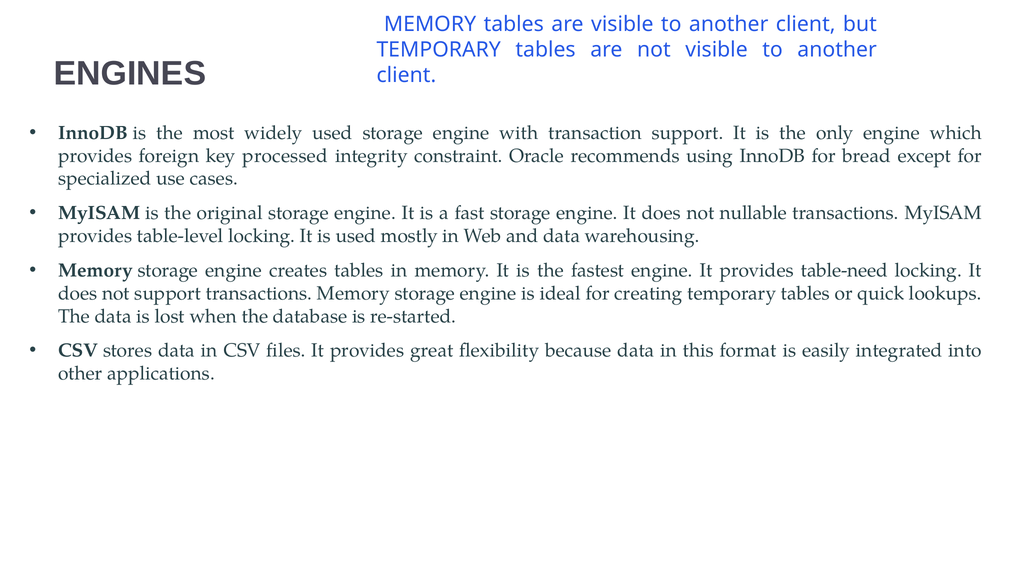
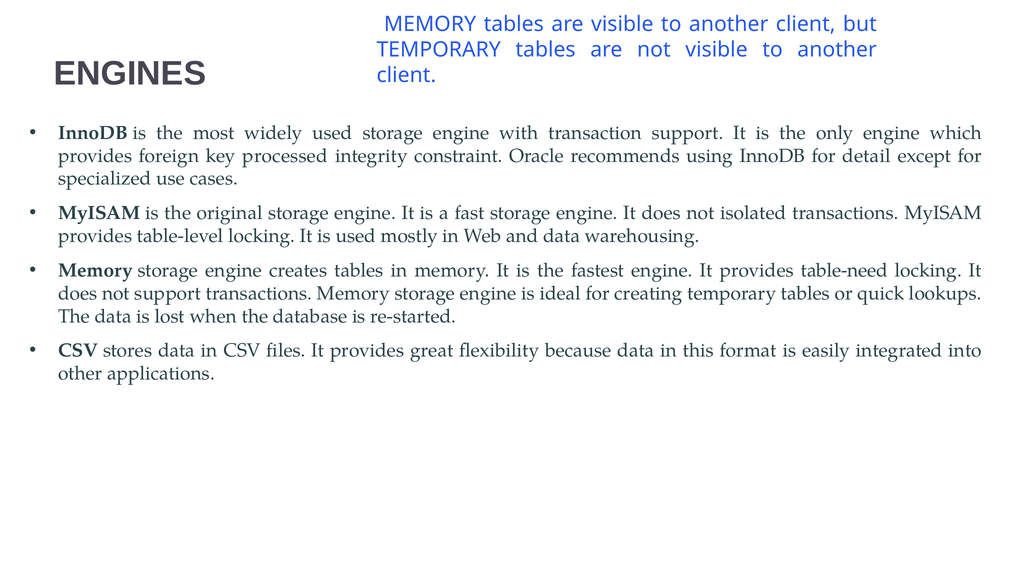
bread: bread -> detail (867, 156)
nullable: nullable -> isolated (753, 213)
